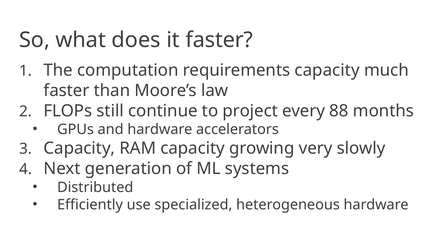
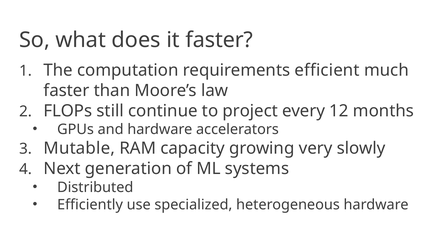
requirements capacity: capacity -> efficient (327, 70)
88: 88 -> 12 (339, 111)
Capacity: Capacity -> Mutable (79, 148)
